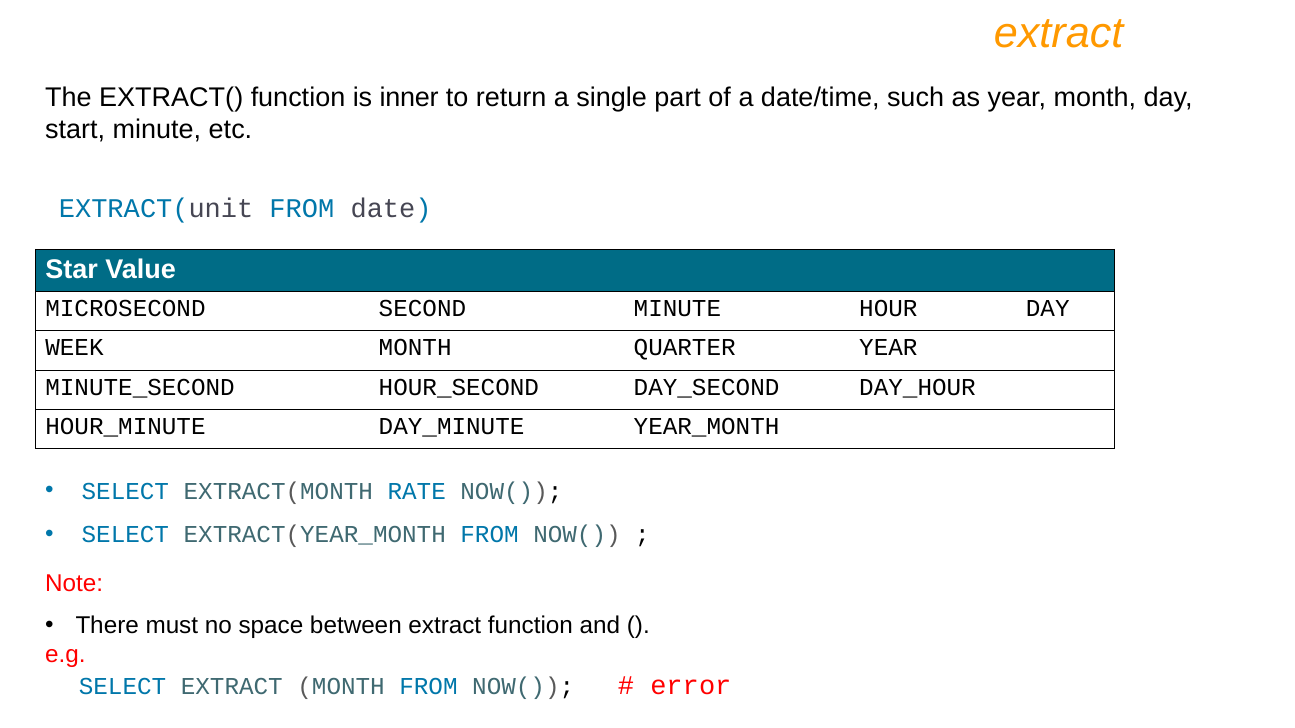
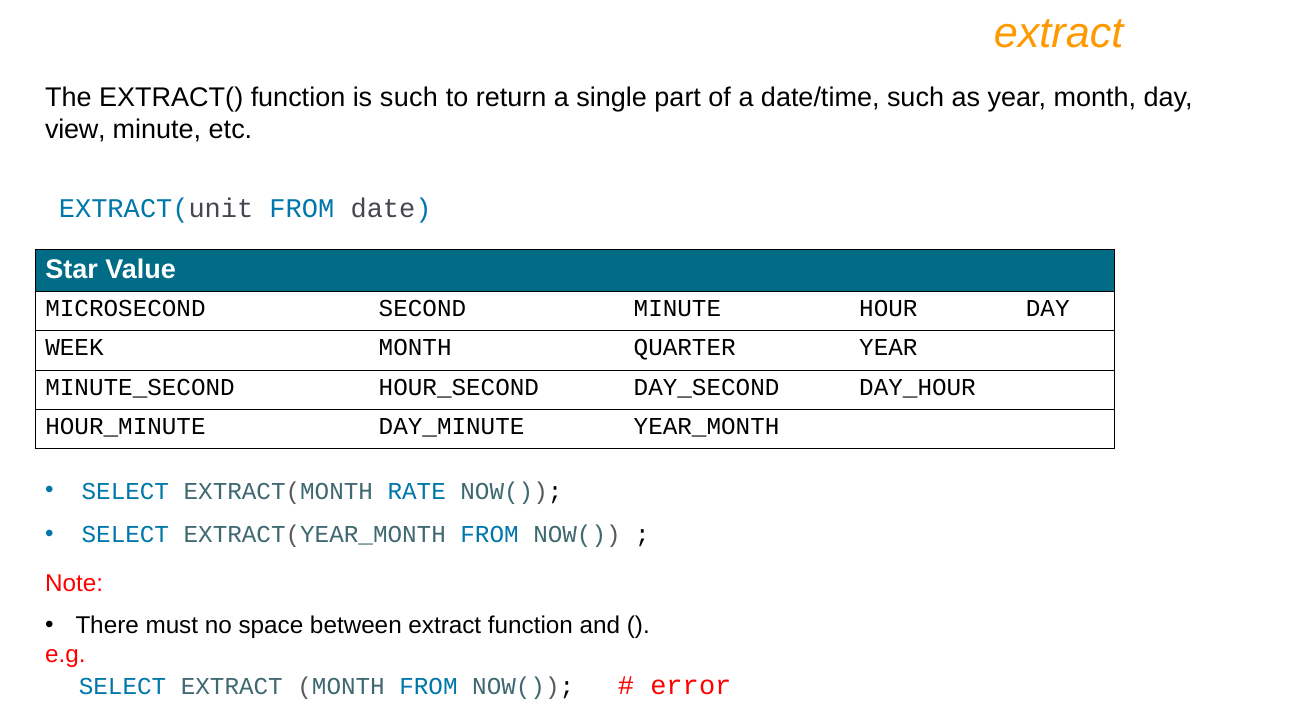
is inner: inner -> such (409, 98)
start: start -> view (75, 130)
